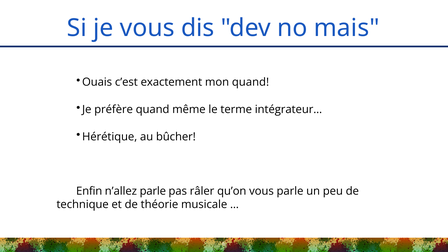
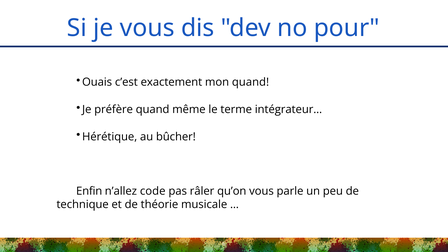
mais: mais -> pour (347, 28)
n’allez parle: parle -> code (153, 191)
